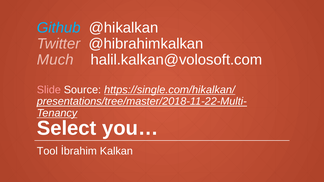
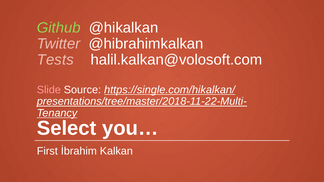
Github colour: light blue -> light green (59, 28)
Much: Much -> Tests (55, 60)
Tool: Tool -> First (47, 151)
